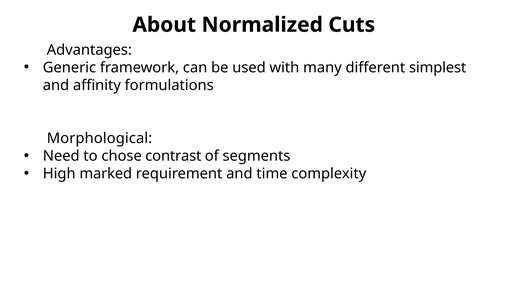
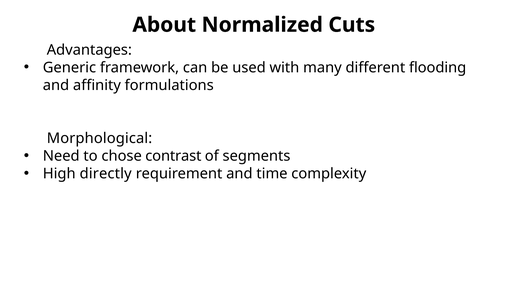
simplest: simplest -> flooding (438, 68)
marked: marked -> directly (106, 174)
